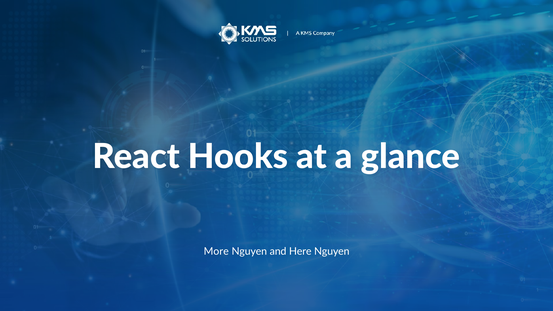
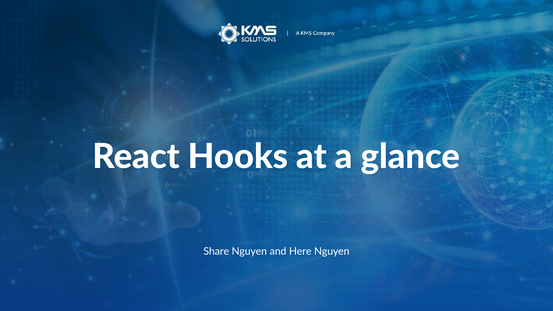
More: More -> Share (216, 251)
